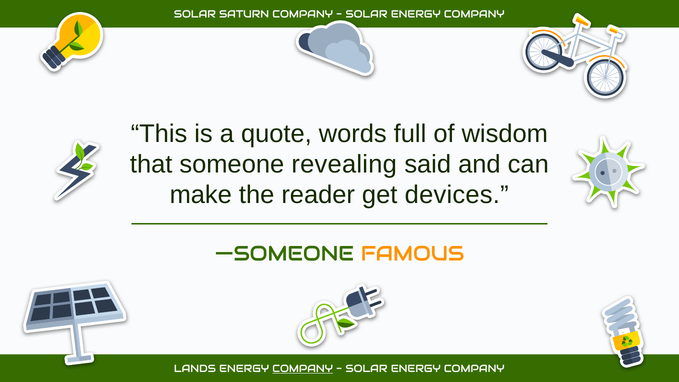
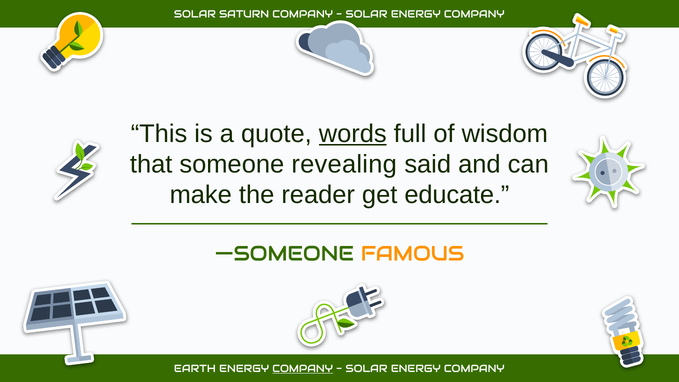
words underline: none -> present (353, 134)
devices: devices -> educate (457, 195)
LANDS: LANDS -> EARTH (195, 369)
